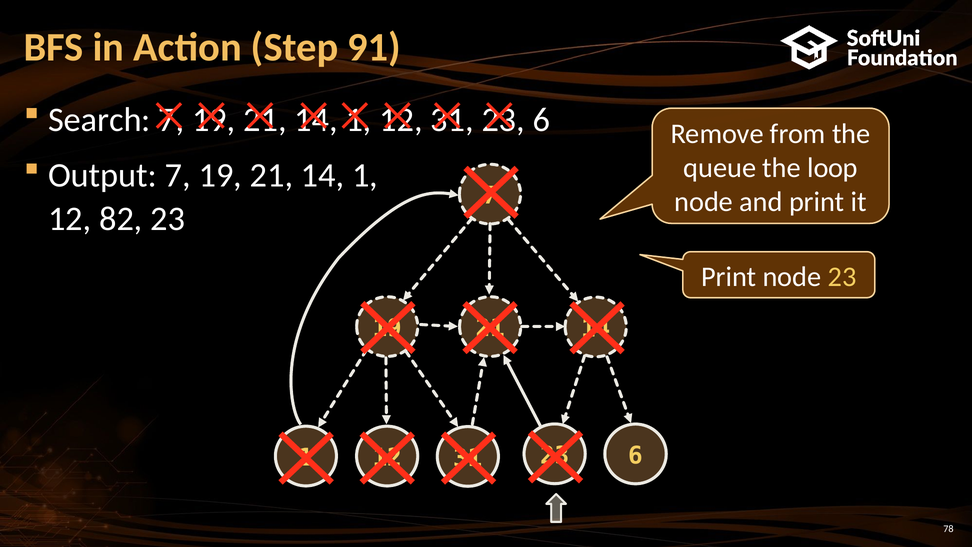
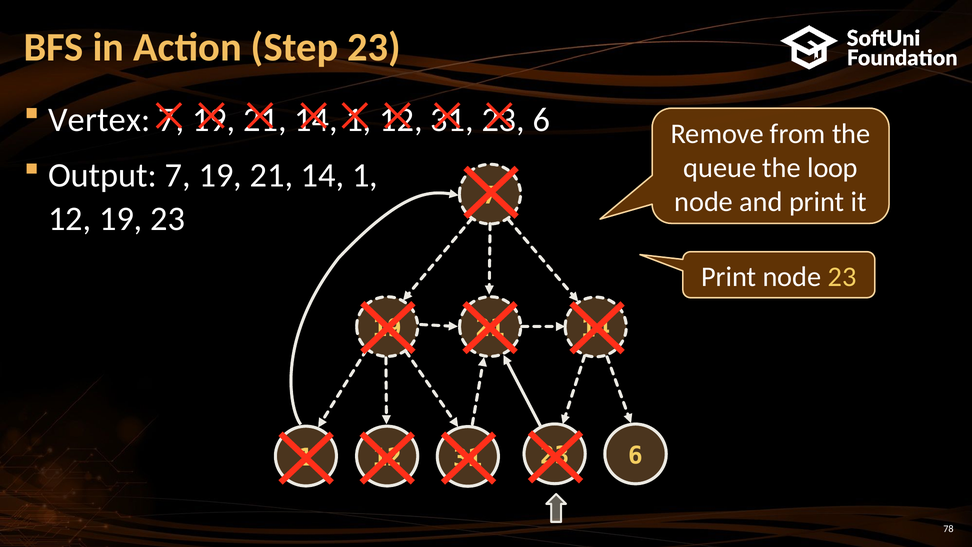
Step 91: 91 -> 23 (374, 47)
Search: Search -> Vertex (99, 120)
12 82: 82 -> 19 (121, 219)
